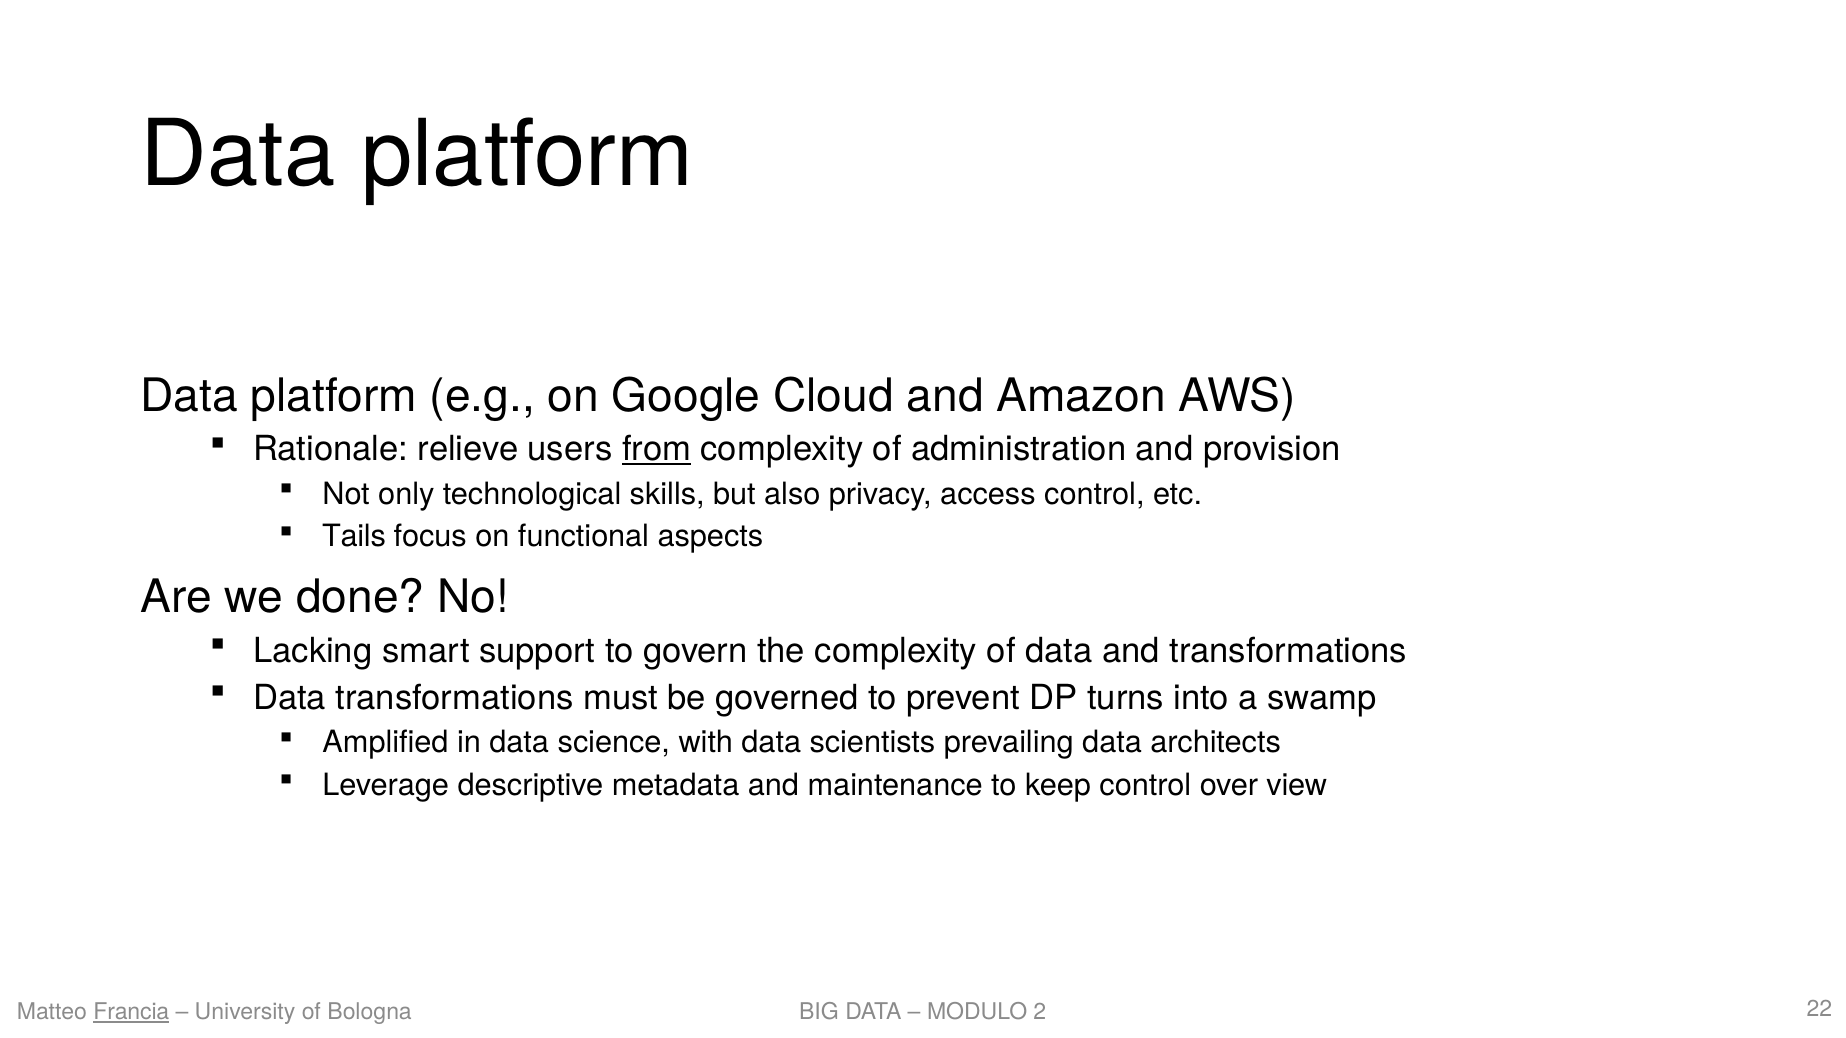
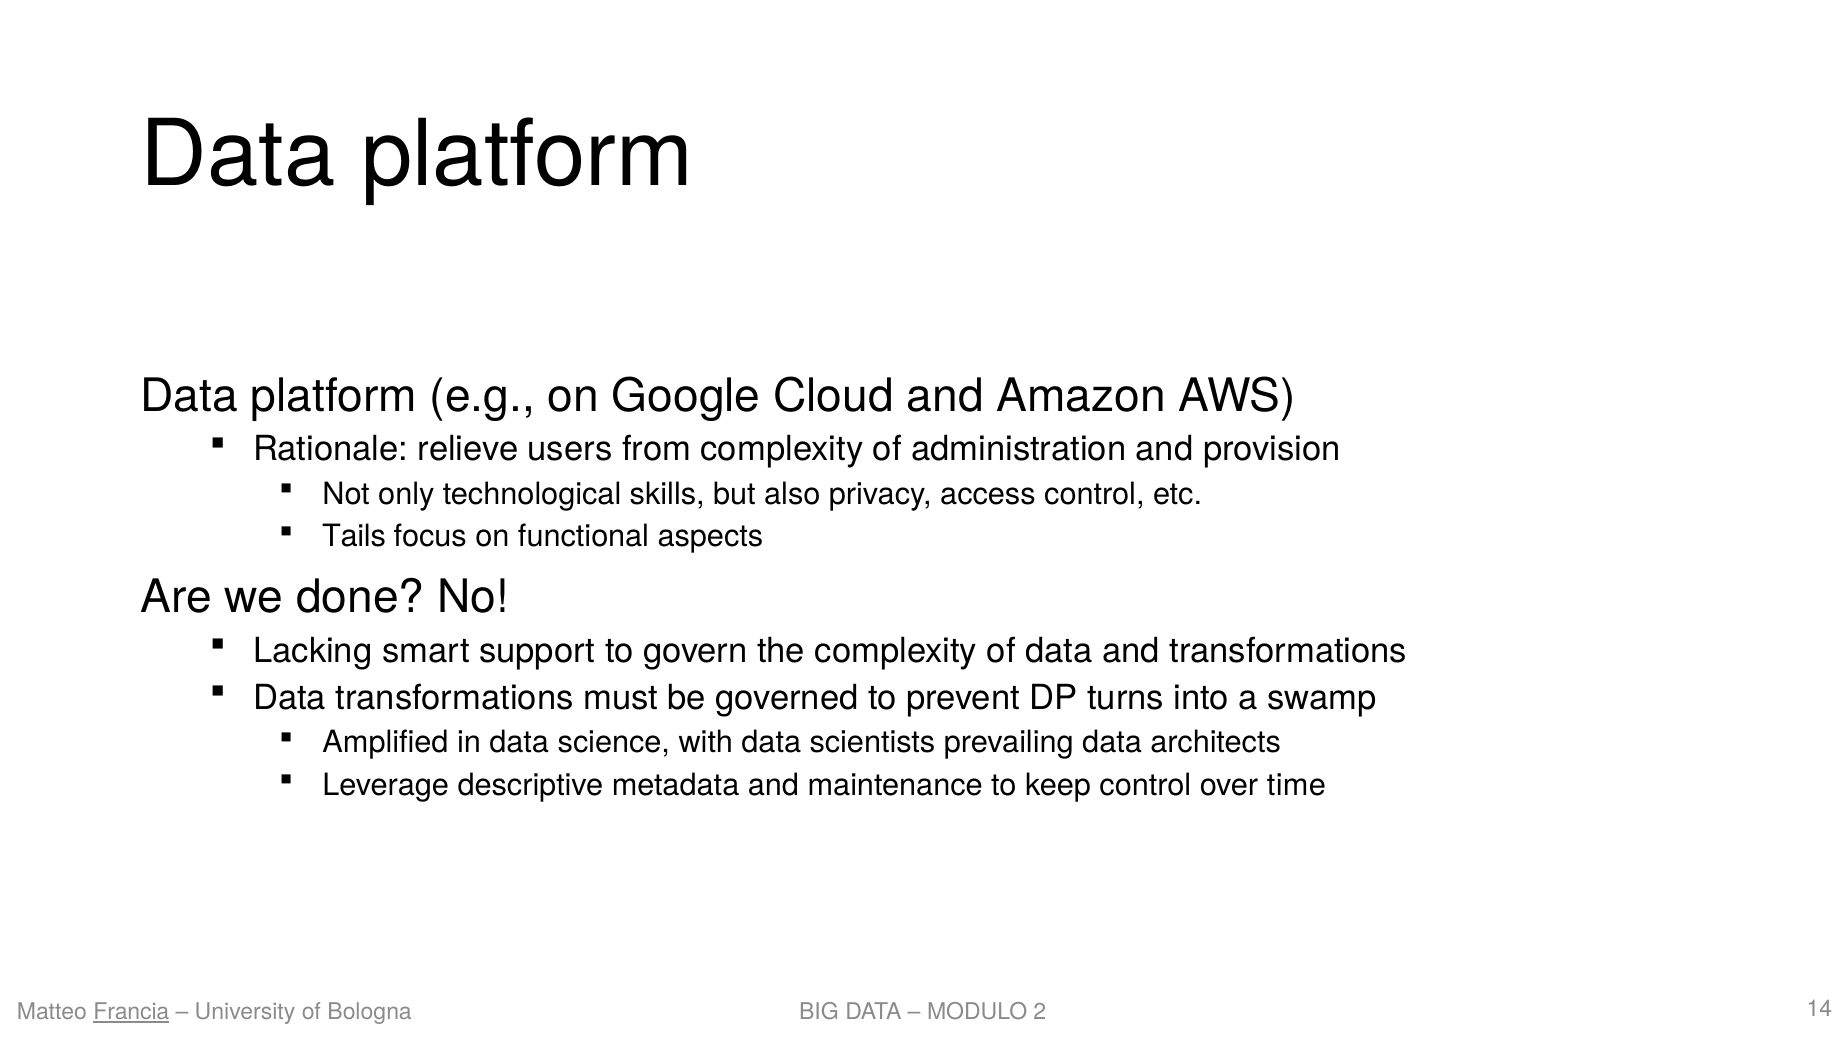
from underline: present -> none (657, 449)
view: view -> time (1296, 786)
22: 22 -> 14 (1819, 1010)
